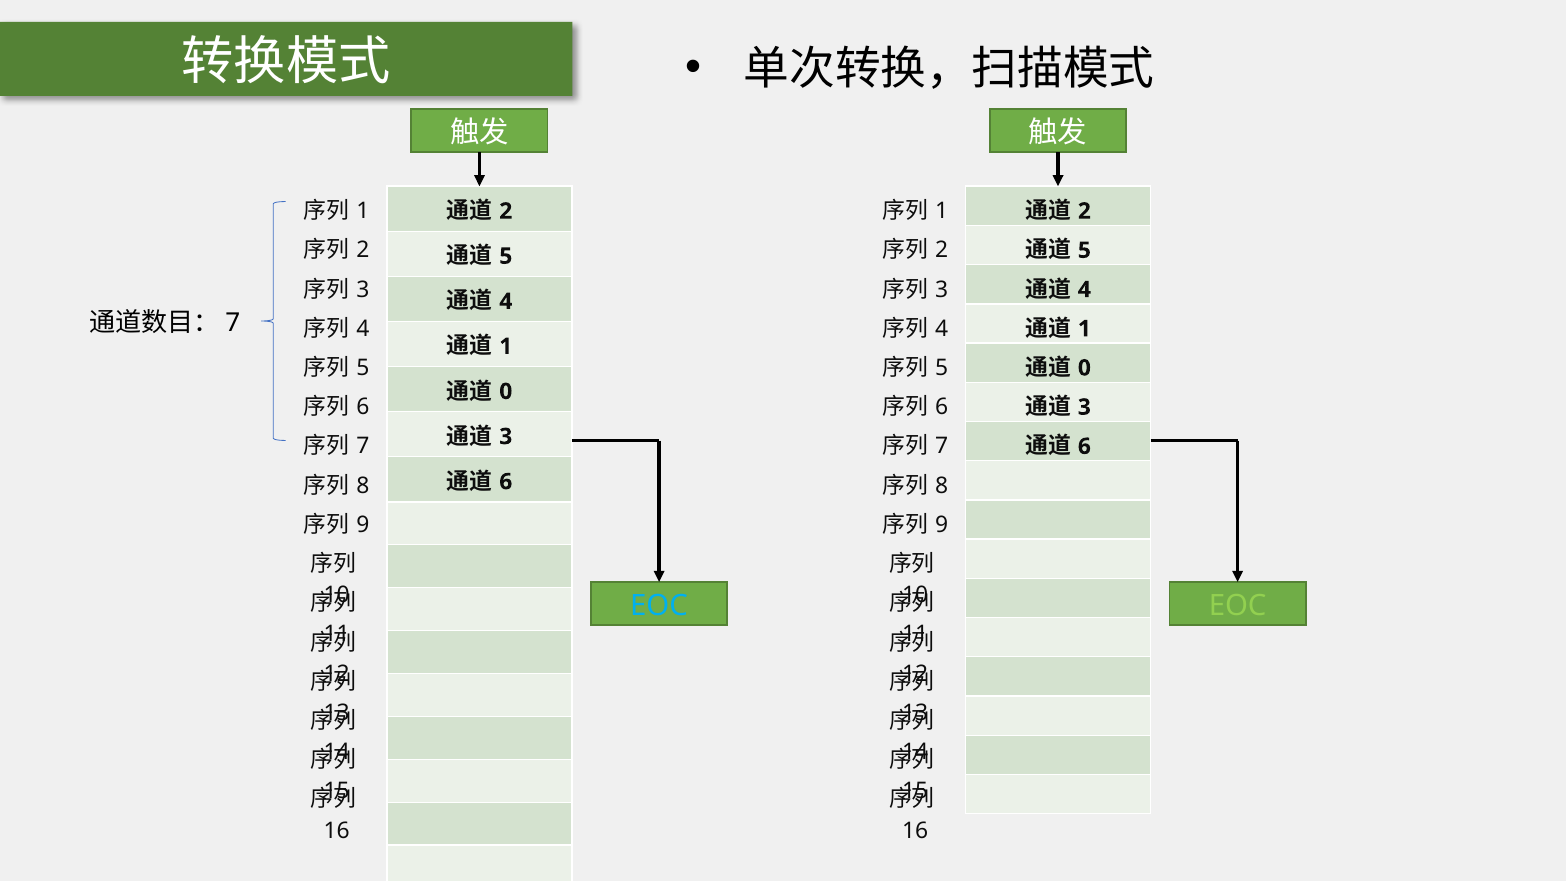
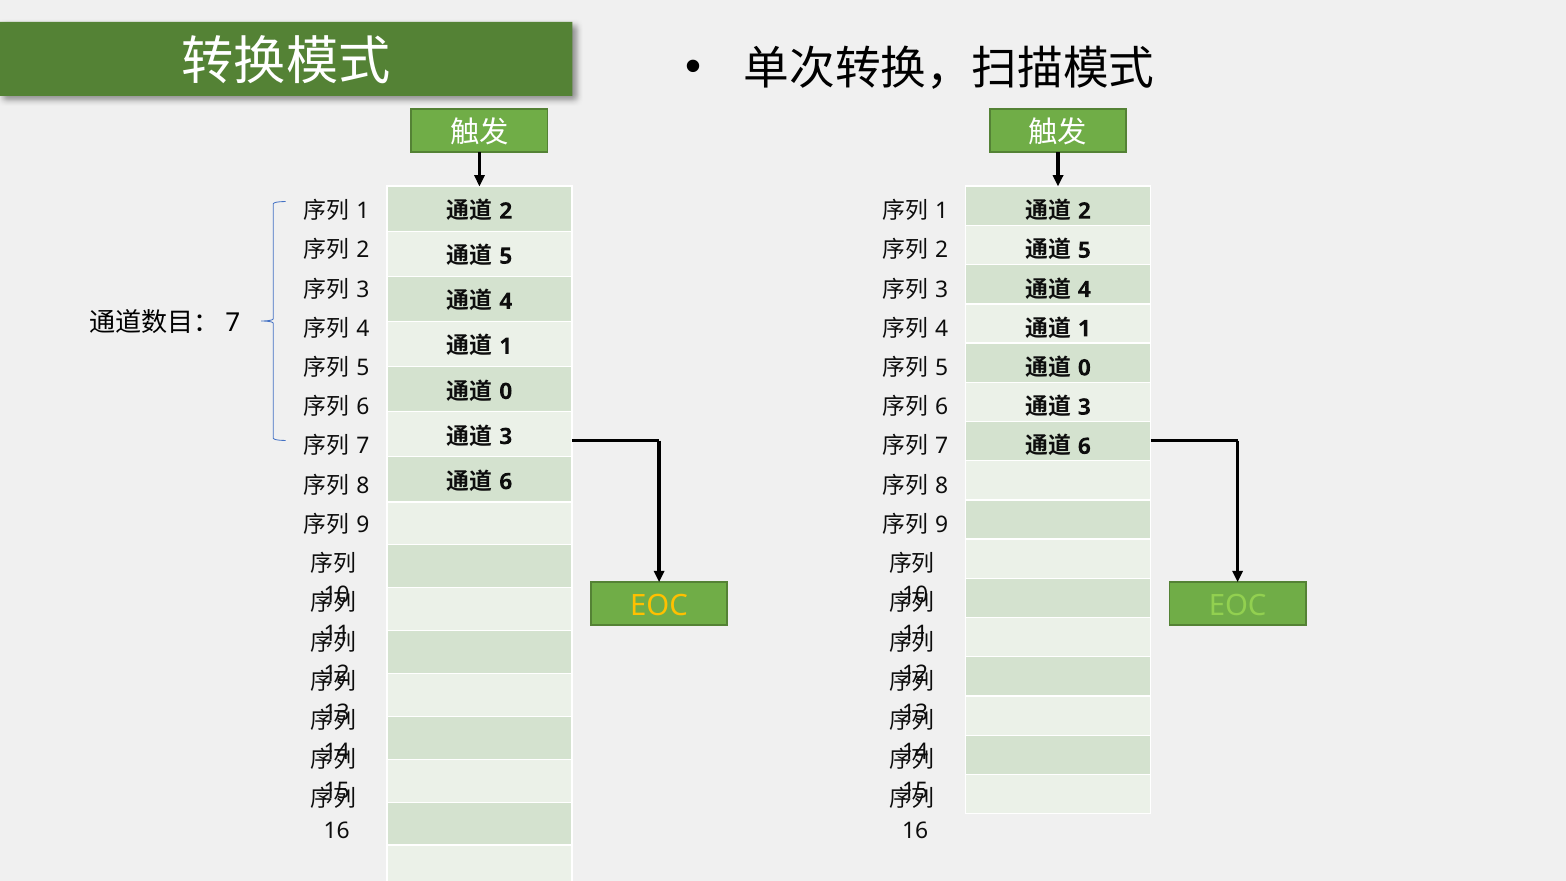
EOC colour: light blue -> yellow (659, 605)
